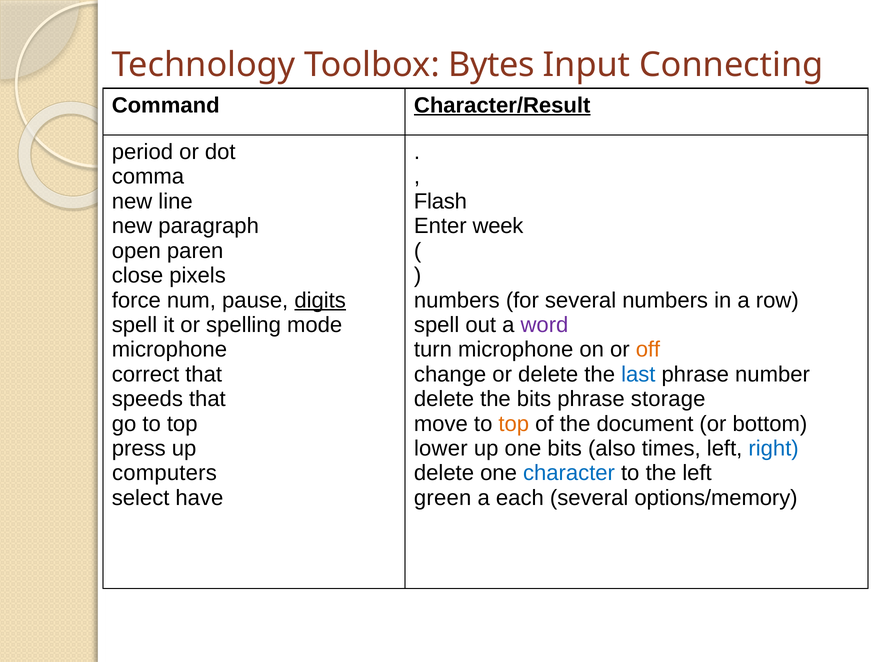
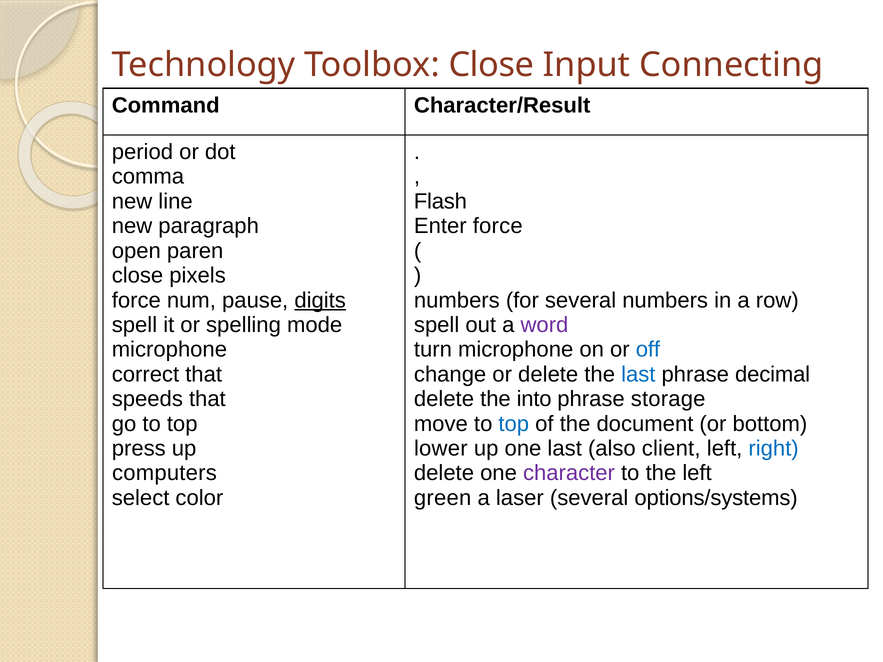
Toolbox Bytes: Bytes -> Close (491, 65)
Character/Result underline: present -> none (502, 105)
Enter week: week -> force (498, 226)
off colour: orange -> blue (648, 350)
number: number -> decimal (773, 374)
the bits: bits -> into (534, 399)
top colour: orange -> blue (514, 424)
one bits: bits -> last (565, 449)
times: times -> client (671, 449)
character colour: blue -> purple (569, 473)
have: have -> color (199, 498)
each: each -> laser (520, 498)
options/memory: options/memory -> options/systems (716, 498)
